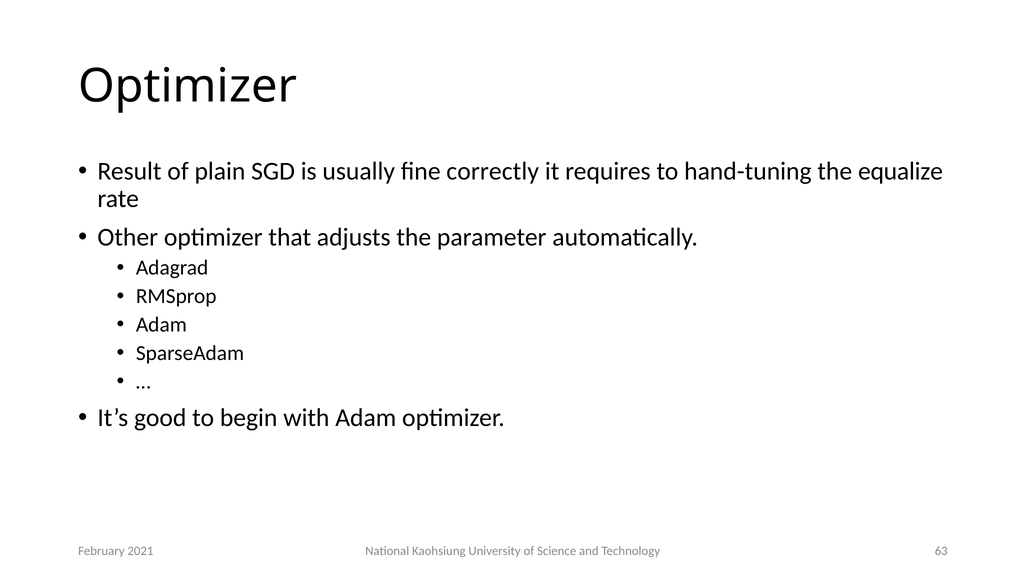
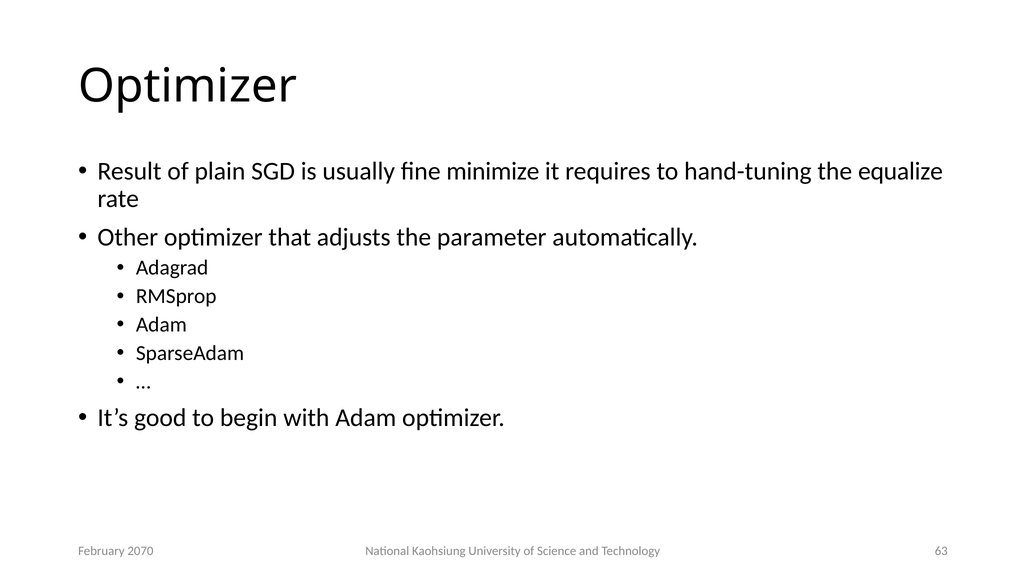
correctly: correctly -> minimize (493, 171)
2021: 2021 -> 2070 (140, 551)
